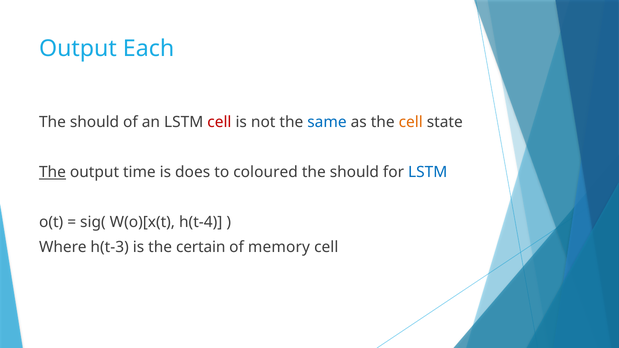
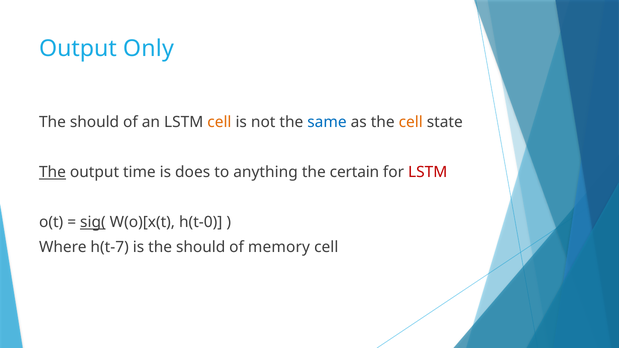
Each: Each -> Only (148, 49)
cell colour: red -> orange (219, 122)
coloured: coloured -> anything (266, 172)
should: should -> certain (354, 172)
LSTM colour: blue -> red (428, 172)
sig( underline: none -> present (93, 222)
h(t-4: h(t-4 -> h(t-0 (201, 222)
h(t-3: h(t-3 -> h(t-7 (110, 248)
is the certain: certain -> should (201, 248)
